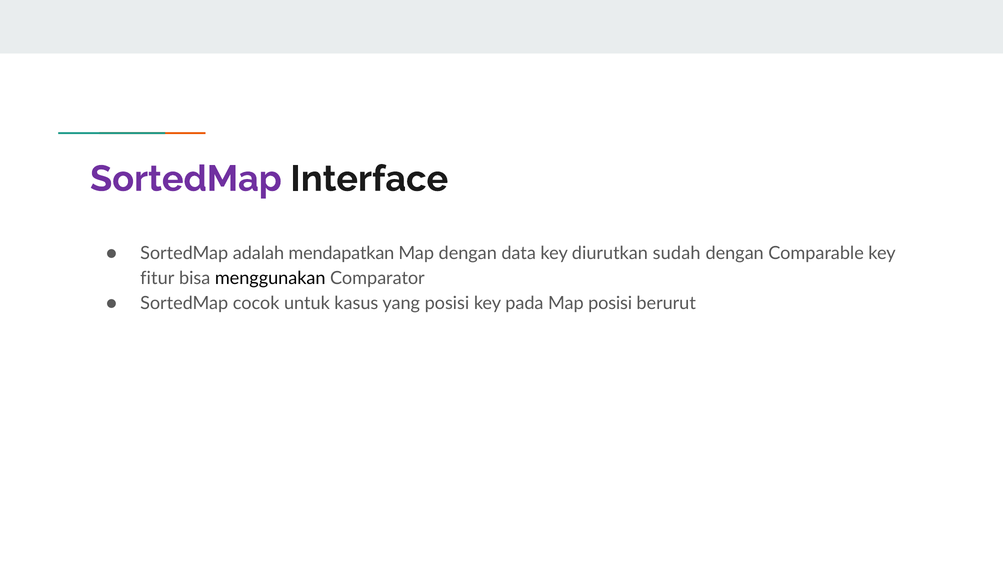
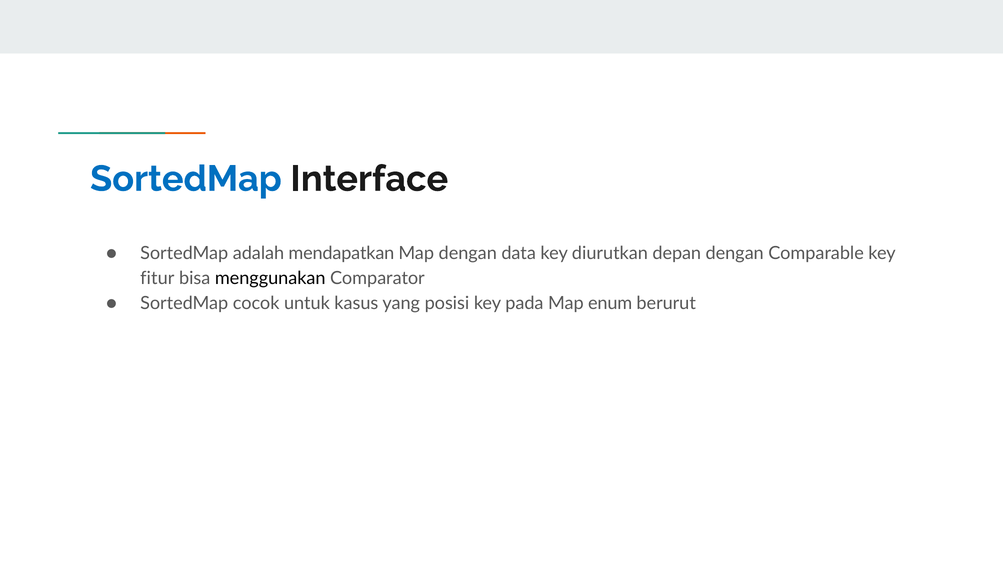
SortedMap colour: purple -> blue (186, 179)
sudah: sudah -> depan (677, 253)
Map posisi: posisi -> enum (610, 303)
